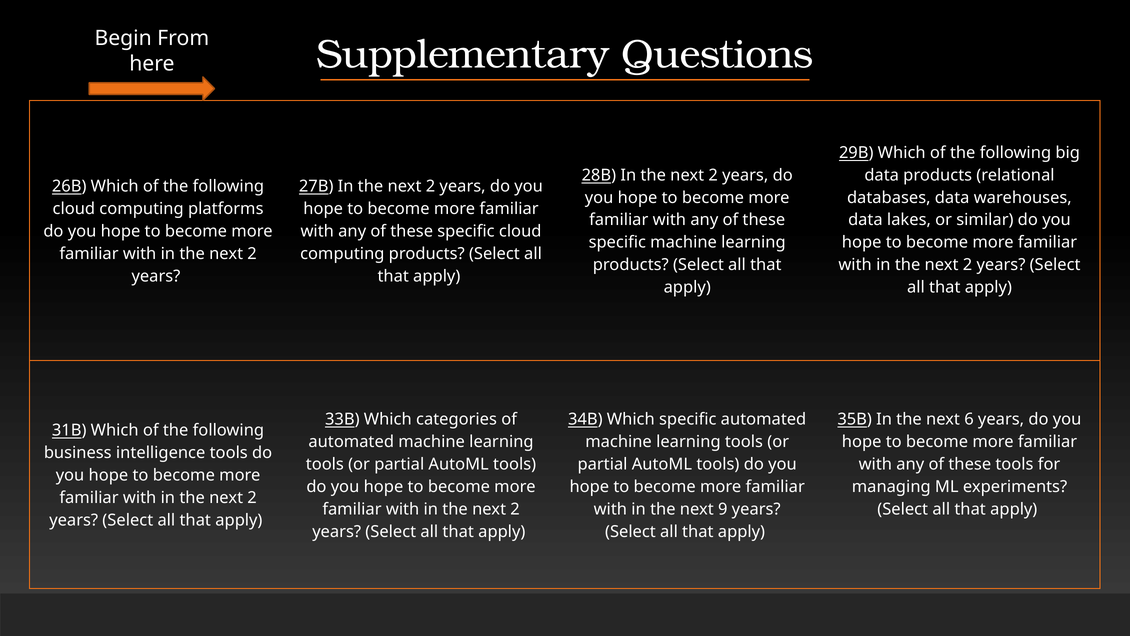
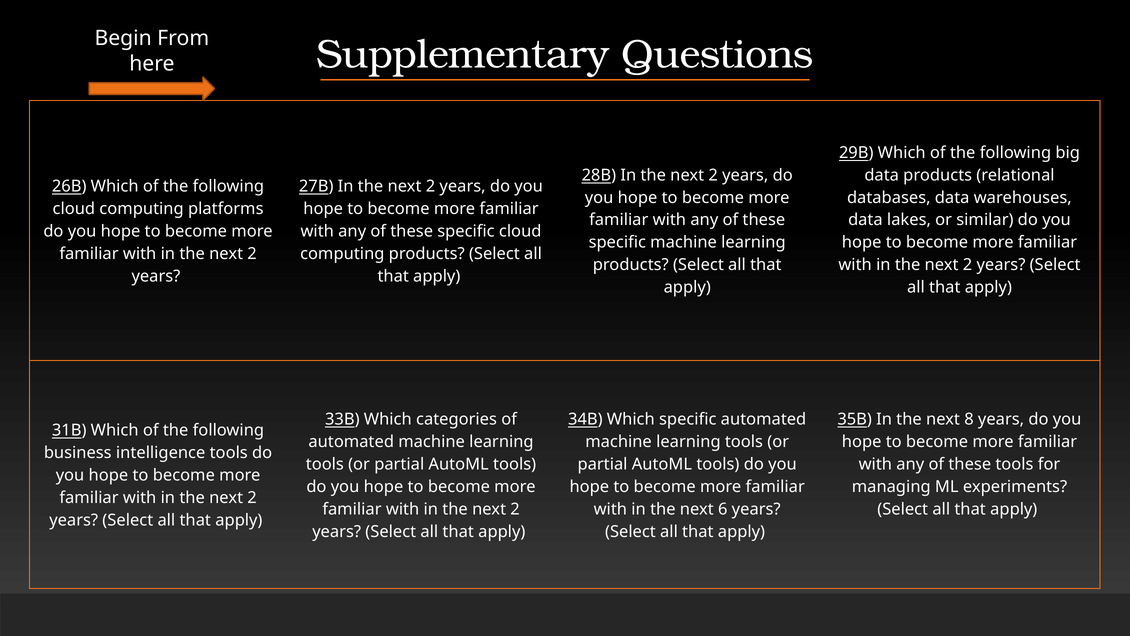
6: 6 -> 8 (969, 419)
9: 9 -> 6 (723, 509)
